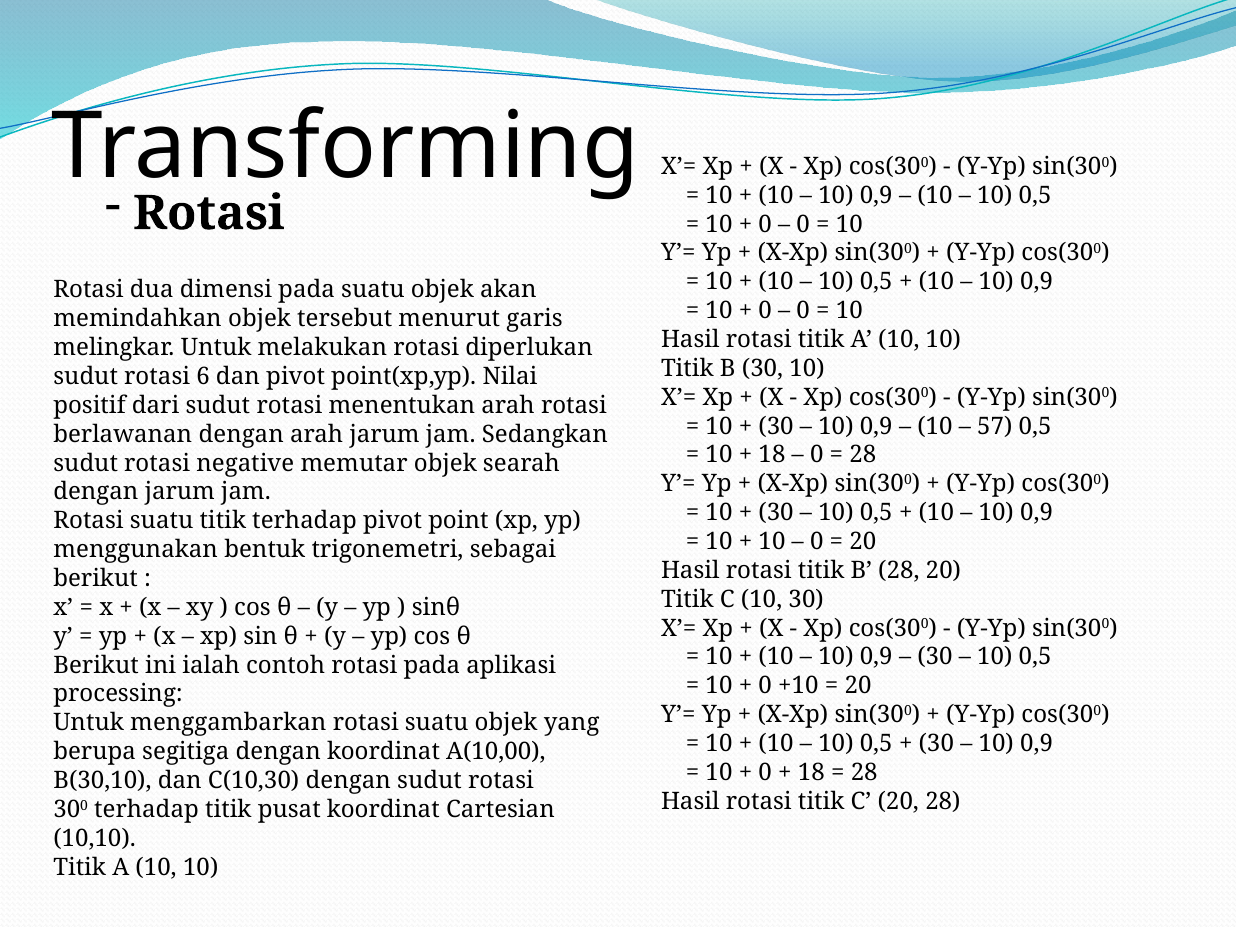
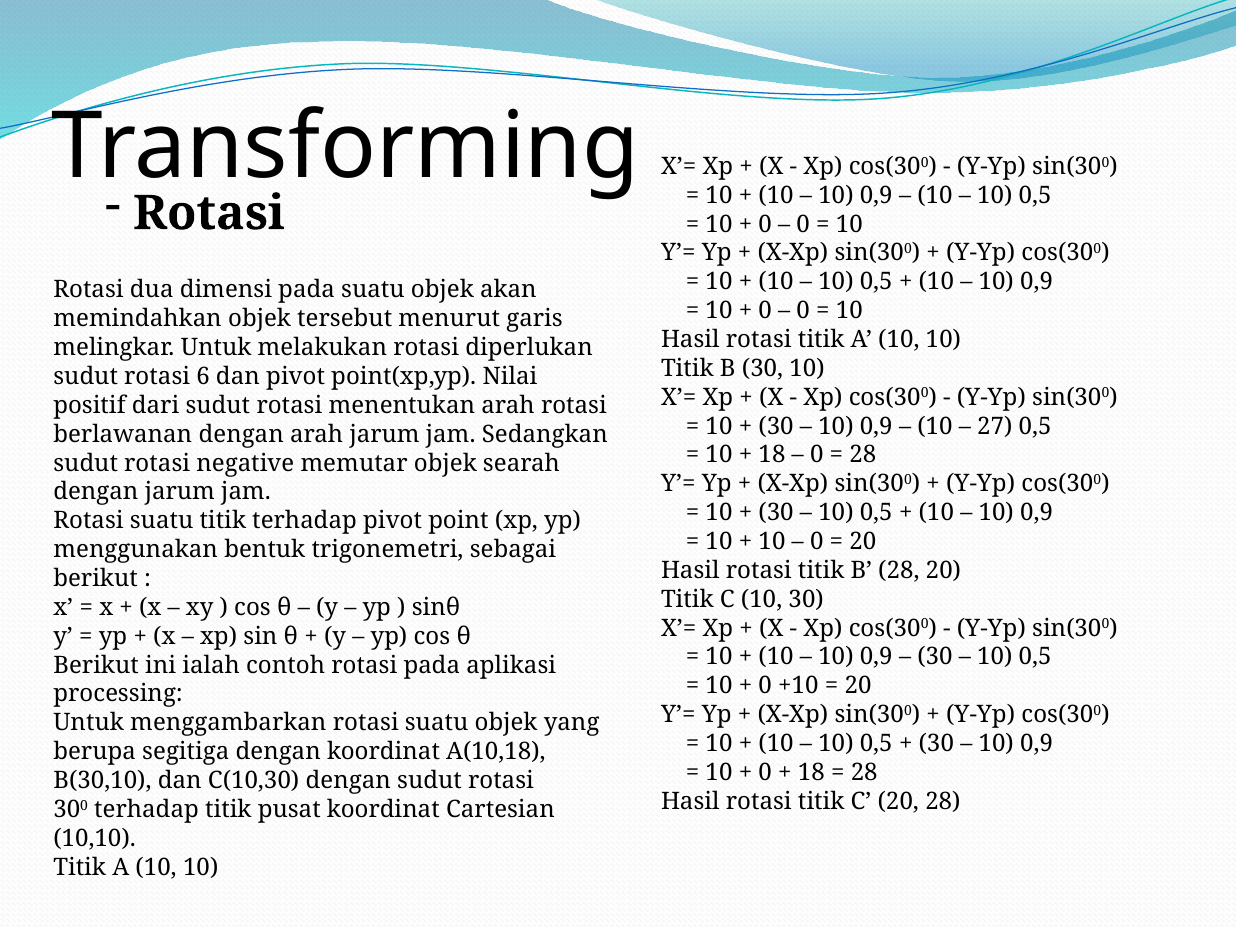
57: 57 -> 27 (995, 426)
A(10,00: A(10,00 -> A(10,18 (496, 752)
